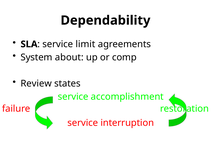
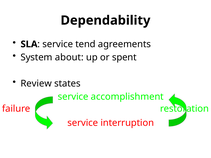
limit: limit -> tend (86, 44)
comp: comp -> spent (124, 57)
